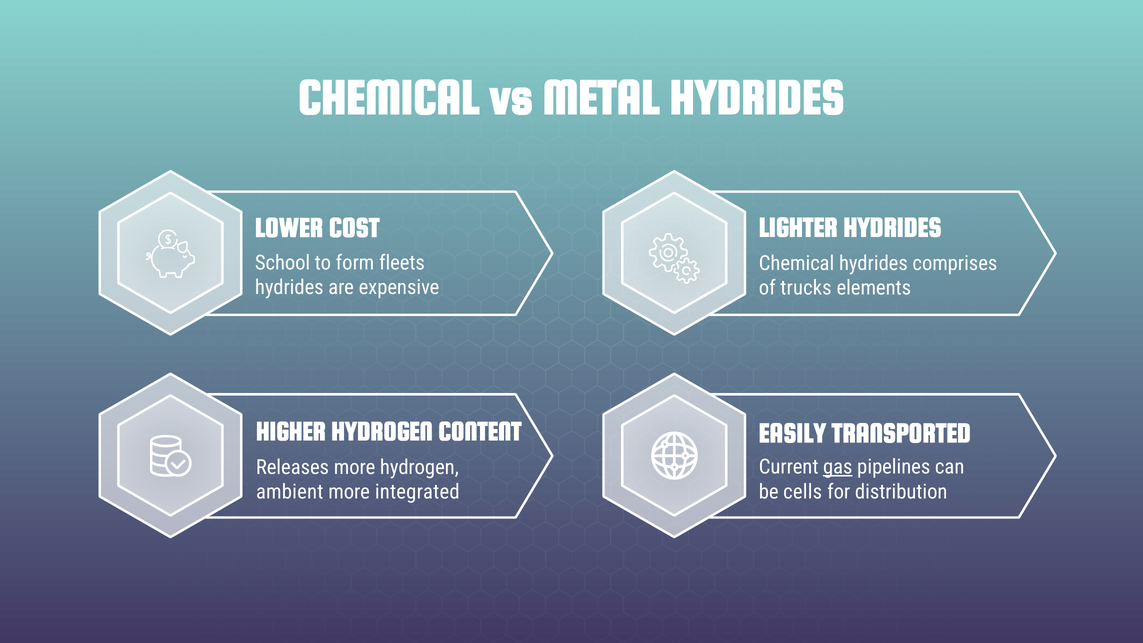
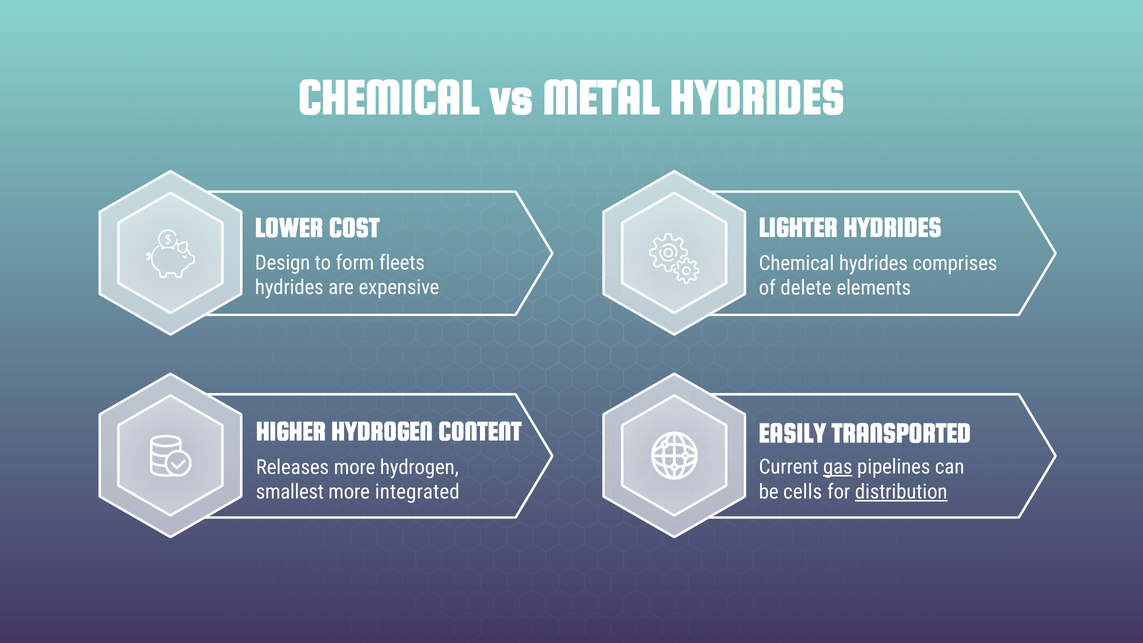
School: School -> Design (283, 263)
trucks: trucks -> delete (806, 288)
distribution underline: none -> present (901, 492)
ambient: ambient -> smallest (290, 492)
